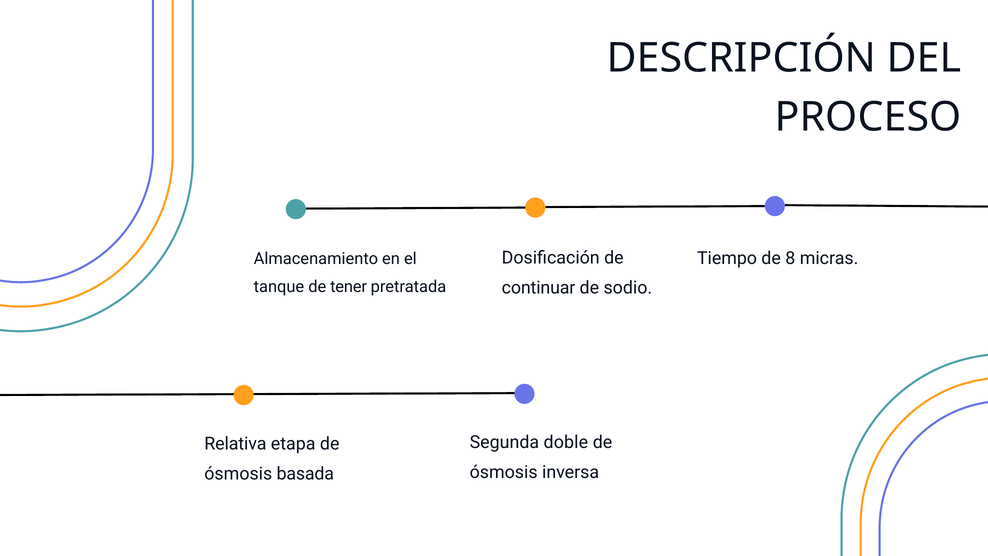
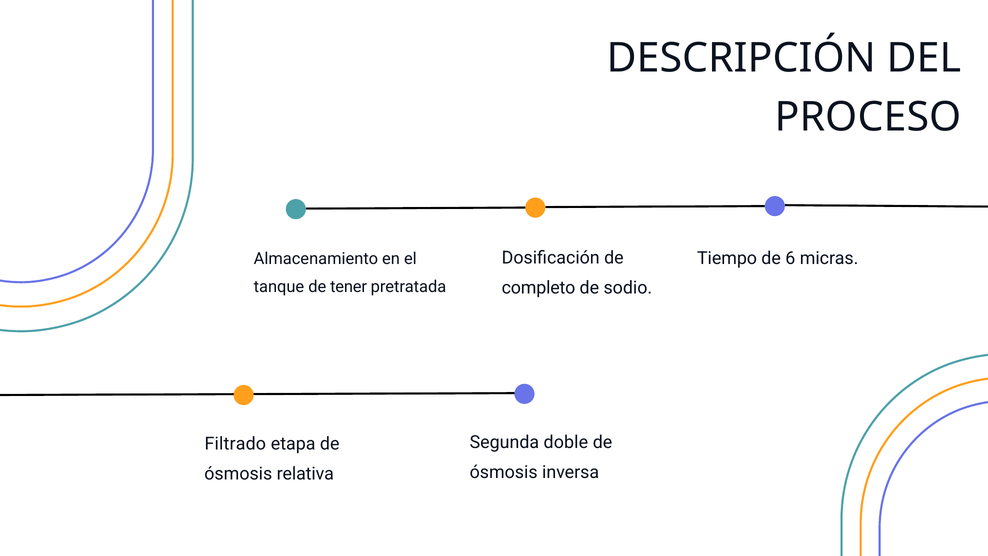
8: 8 -> 6 (790, 258)
continuar: continuar -> completo (539, 288)
Relativa: Relativa -> Filtrado (235, 444)
basada: basada -> relativa (305, 474)
